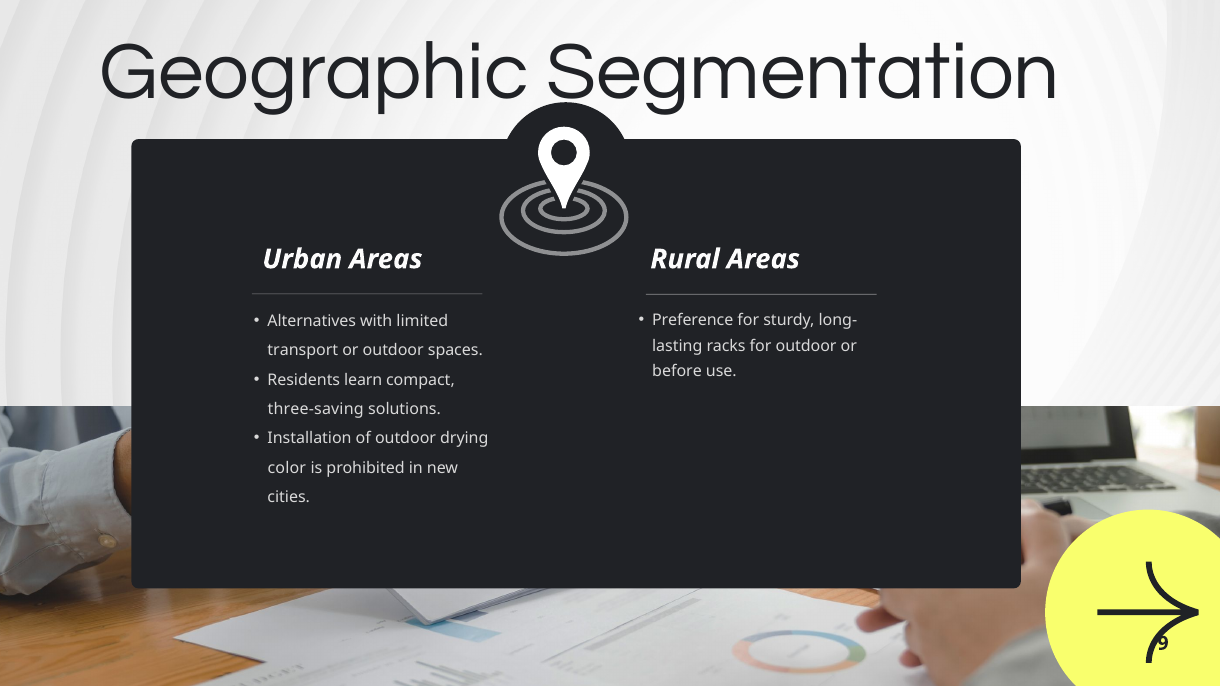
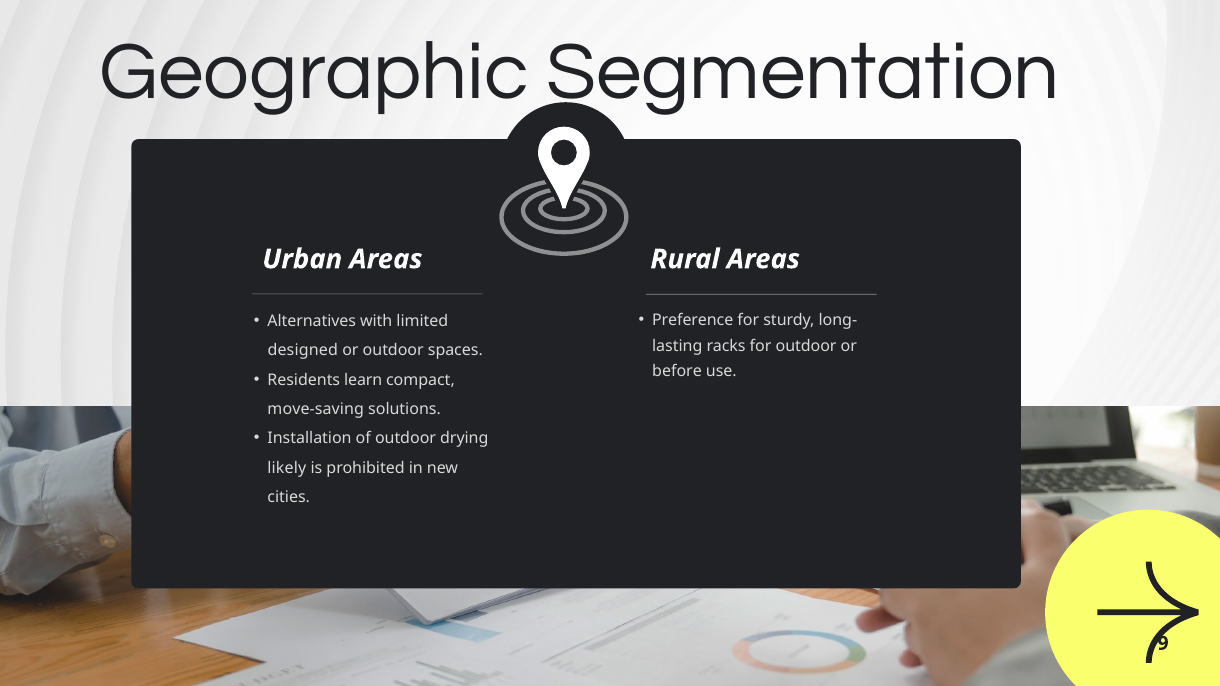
transport: transport -> designed (303, 350)
three-saving: three-saving -> move-saving (316, 409)
color: color -> likely (287, 468)
